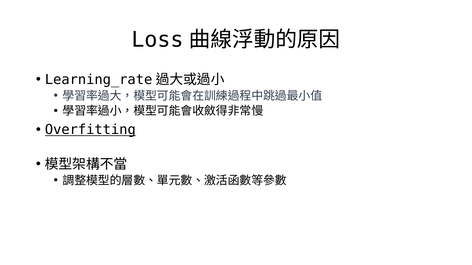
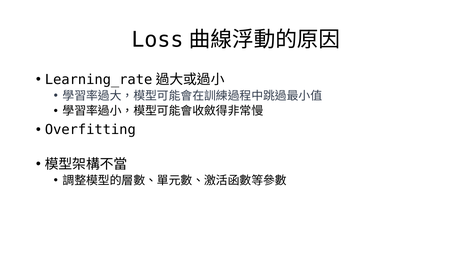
Overfitting underline: present -> none (90, 130)
